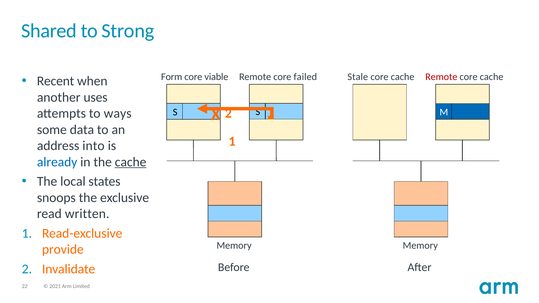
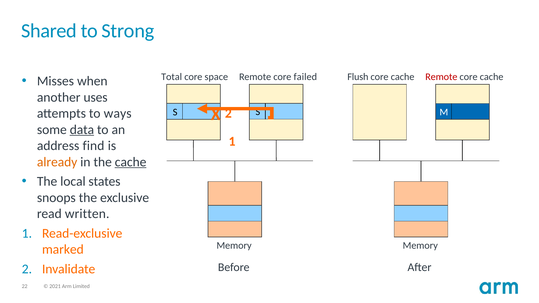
Form: Form -> Total (172, 77)
viable: viable -> space (216, 77)
Stale: Stale -> Flush (358, 77)
Recent: Recent -> Misses (55, 81)
data underline: none -> present (82, 130)
into: into -> find (93, 146)
already colour: blue -> orange (57, 162)
provide: provide -> marked (63, 250)
